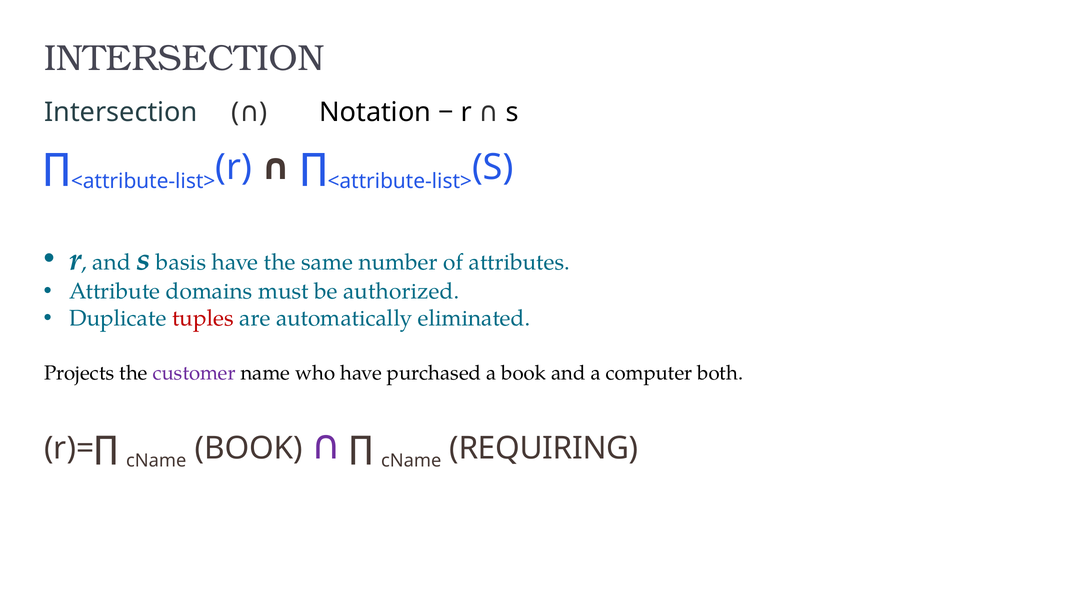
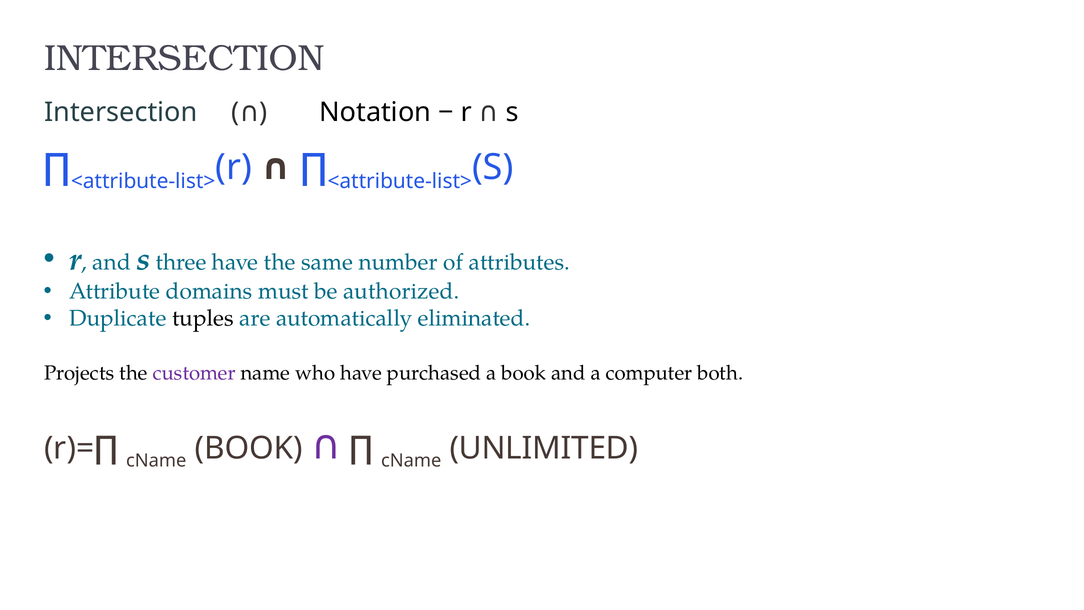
basis: basis -> three (181, 262)
tuples colour: red -> black (203, 318)
REQUIRING: REQUIRING -> UNLIMITED (544, 448)
